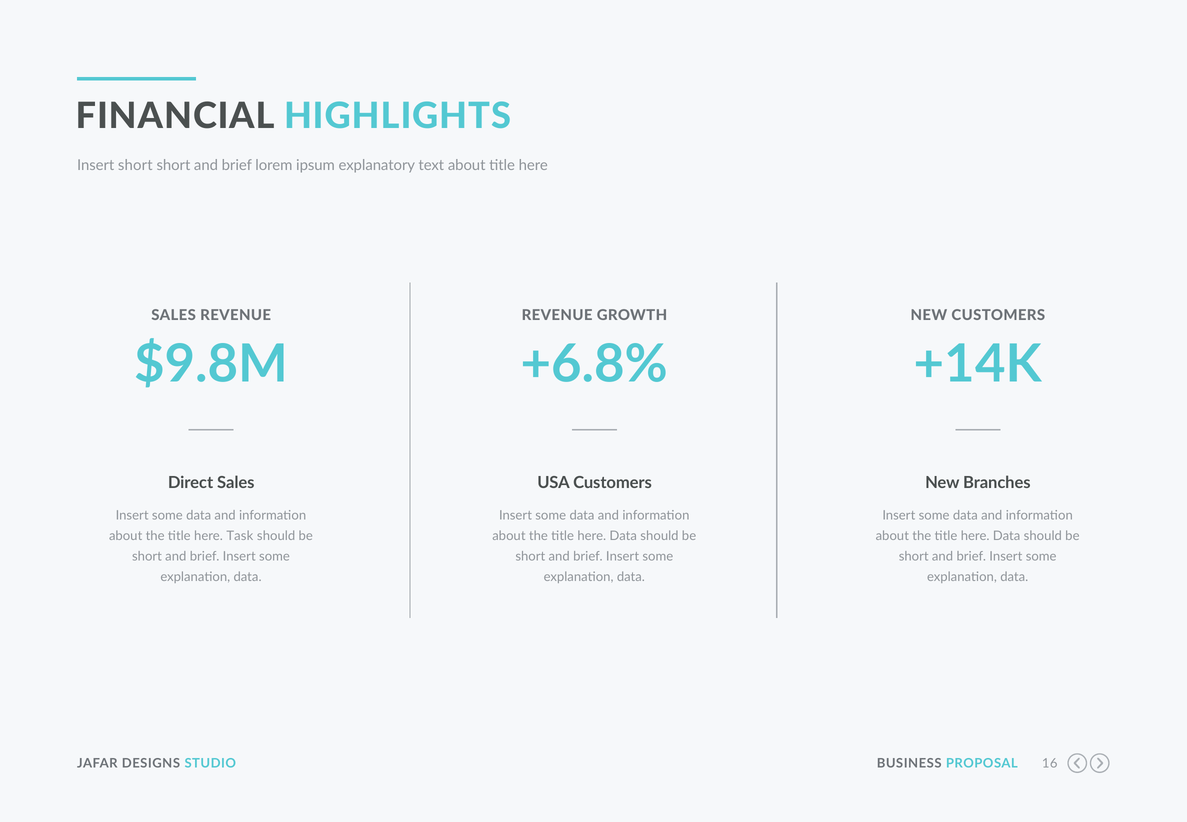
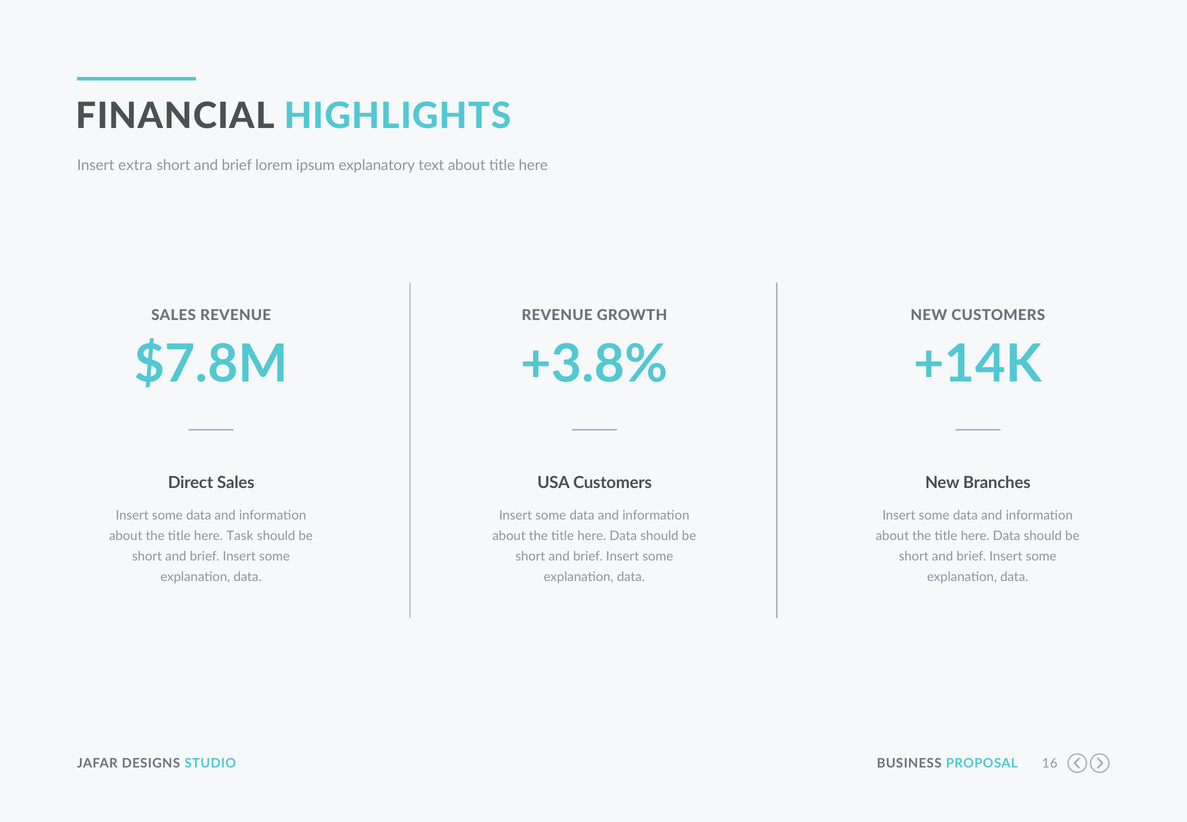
Insert short: short -> extra (135, 165)
$9.8M: $9.8M -> $7.8M (211, 364)
+6.8%: +6.8% -> +3.8% (594, 364)
